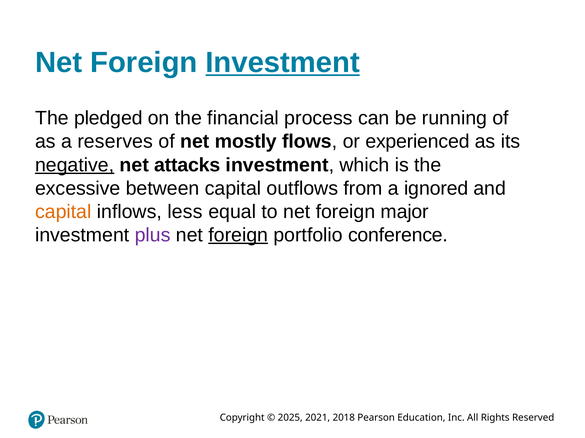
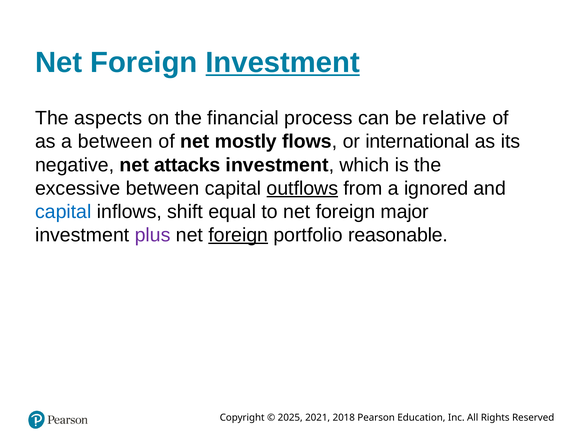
pledged: pledged -> aspects (108, 118)
running: running -> relative (454, 118)
a reserves: reserves -> between (115, 142)
experienced: experienced -> international (417, 142)
negative underline: present -> none (75, 165)
outflows underline: none -> present (302, 189)
capital colour: orange -> blue (63, 212)
less: less -> shift (185, 212)
conference: conference -> reasonable (398, 235)
